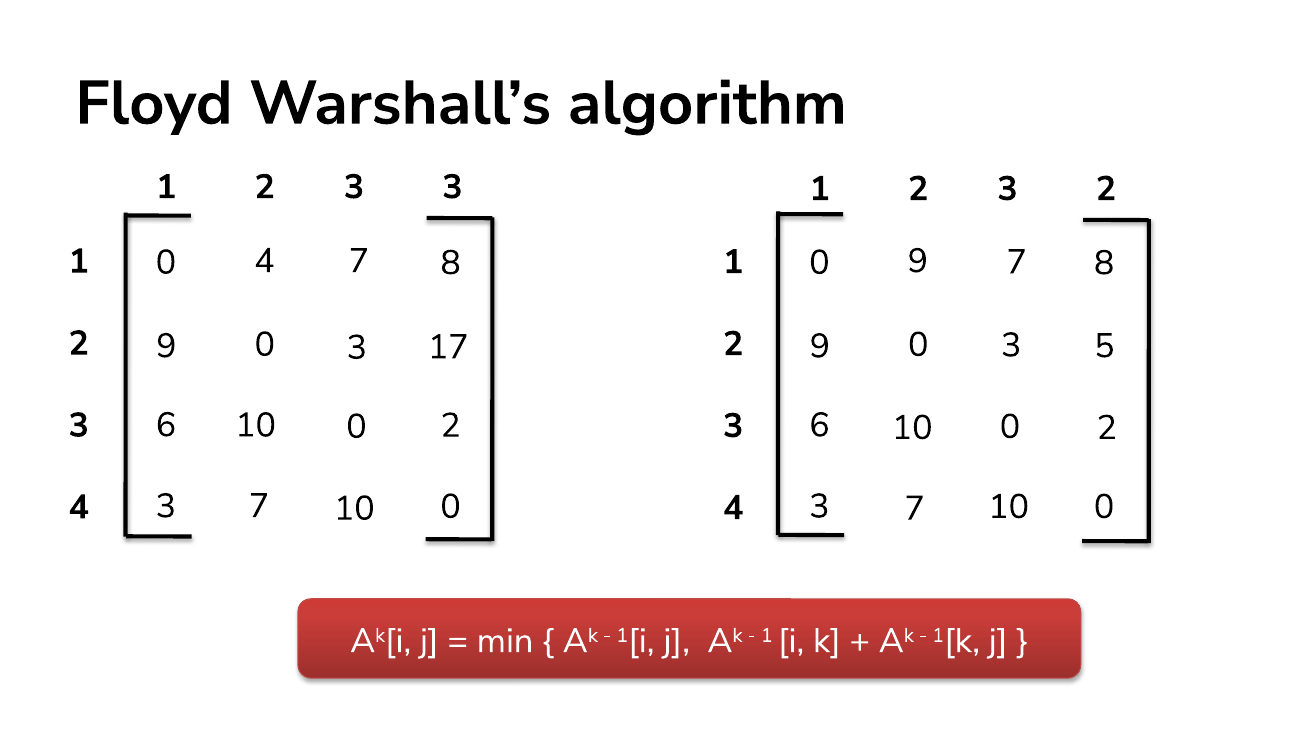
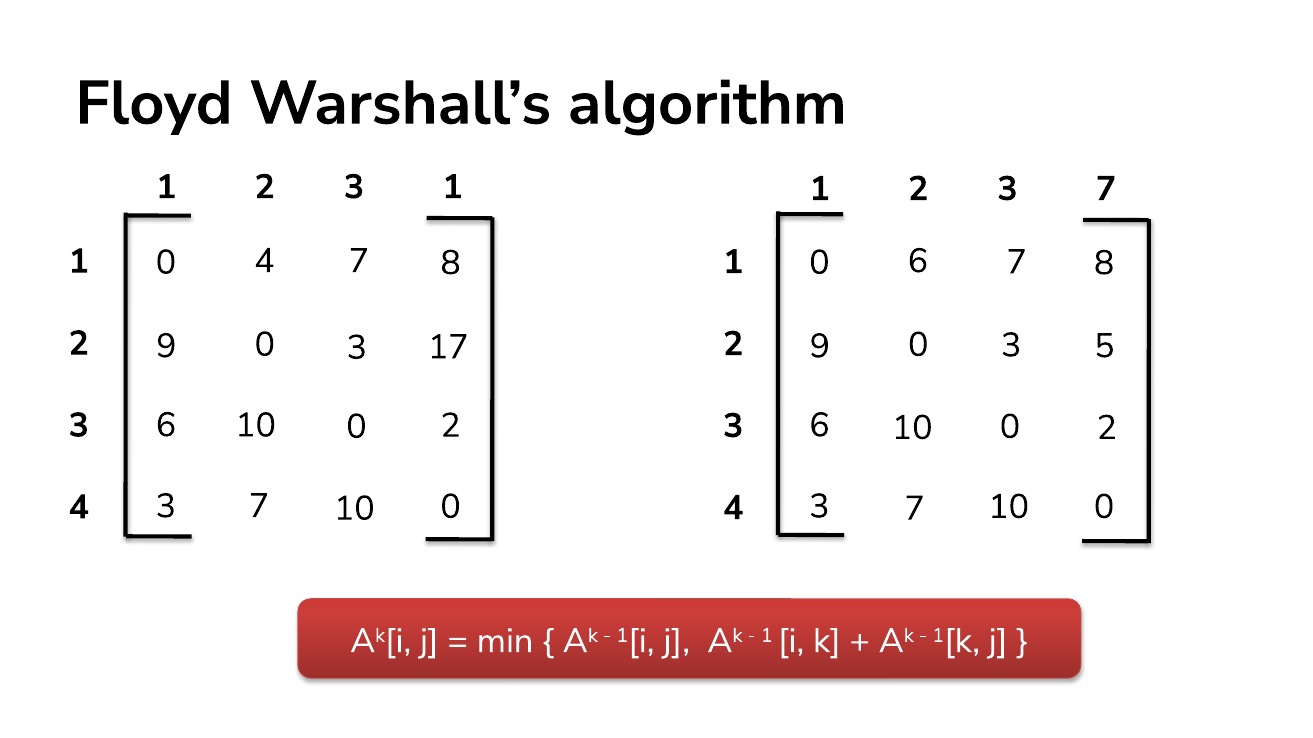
3 3: 3 -> 1 (452, 187)
3 2: 2 -> 7 (1106, 189)
9: 9 -> 6 (918, 261)
